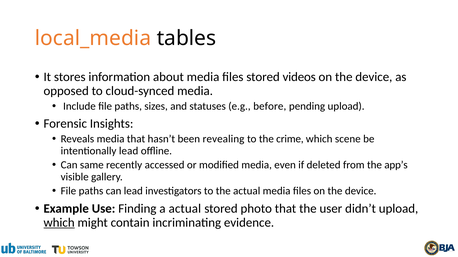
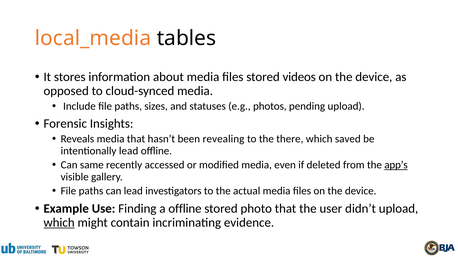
before: before -> photos (270, 106)
crime: crime -> there (290, 139)
scene: scene -> saved (348, 139)
app’s underline: none -> present (396, 165)
a actual: actual -> offline (185, 209)
